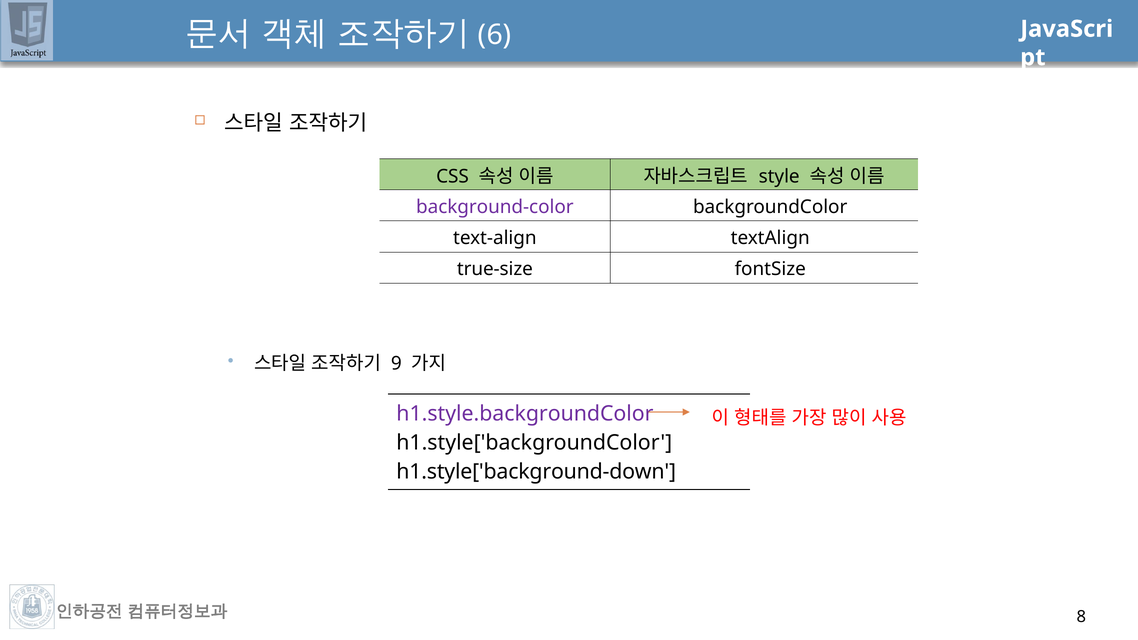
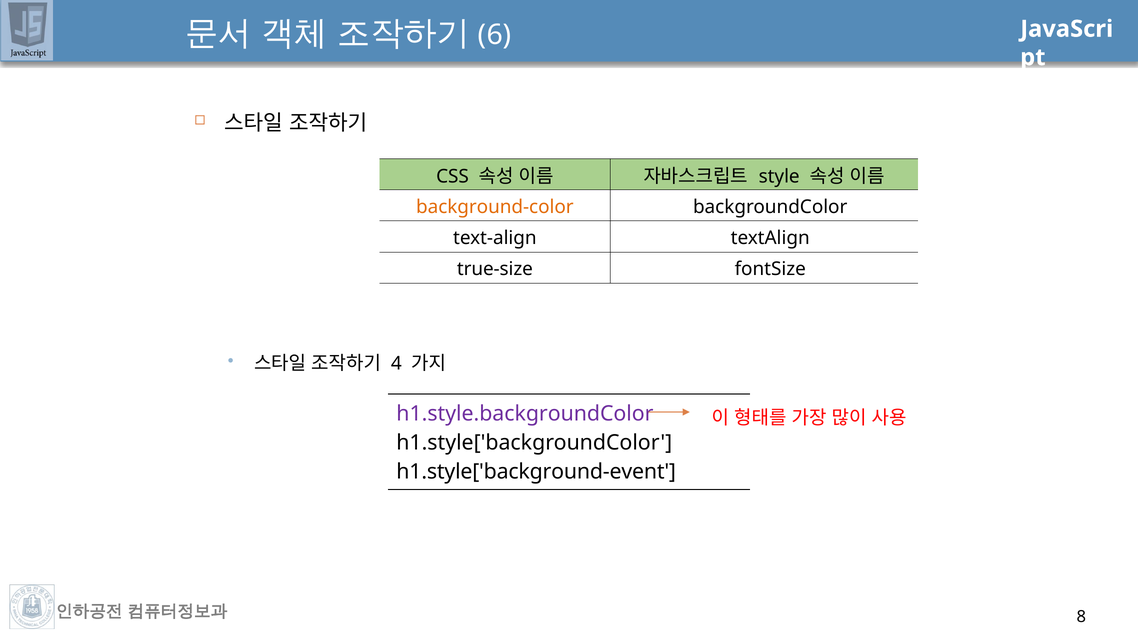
background-color colour: purple -> orange (495, 207)
9: 9 -> 4 (396, 363)
h1.style['background-down: h1.style['background-down -> h1.style['background-event (536, 472)
